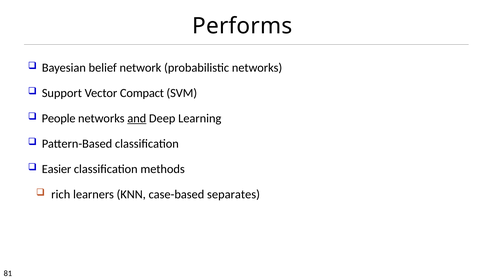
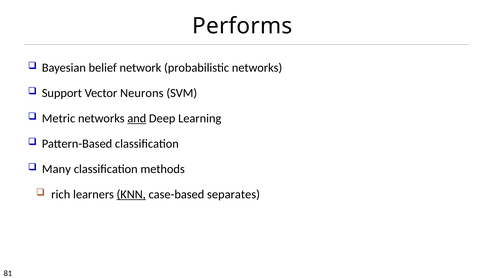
Compact: Compact -> Neurons (142, 93)
People: People -> Metric (59, 118)
Easier: Easier -> Many (56, 169)
KNN underline: none -> present (131, 194)
